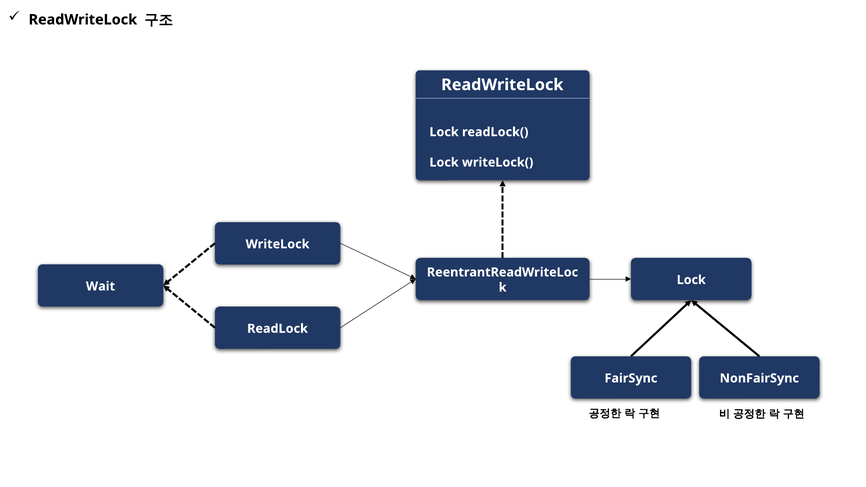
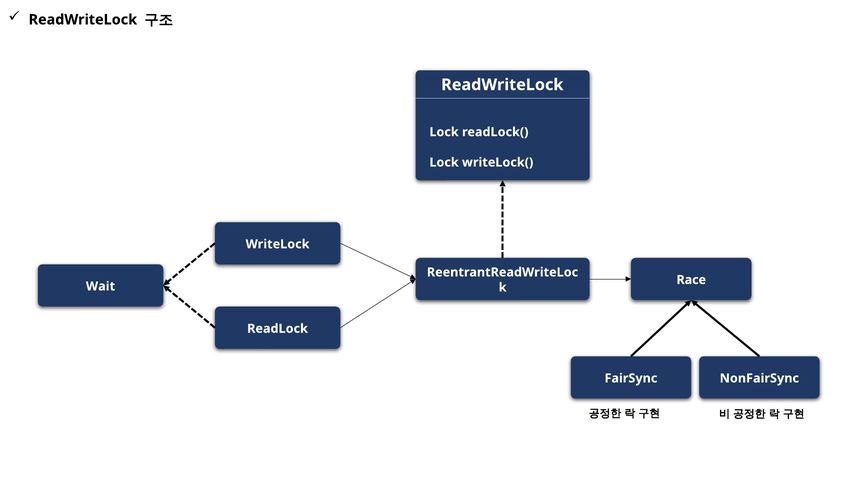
Lock: Lock -> Race (691, 280)
